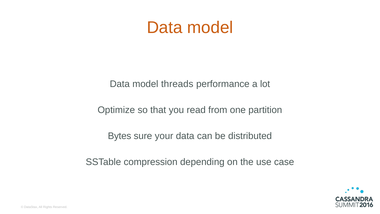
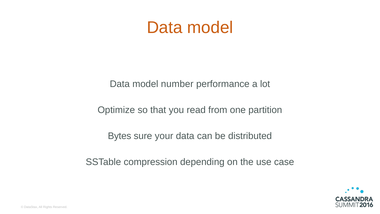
threads: threads -> number (177, 84)
